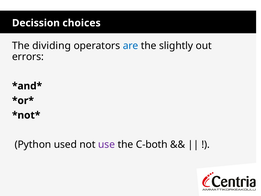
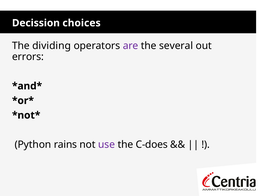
are colour: blue -> purple (131, 46)
slightly: slightly -> several (176, 46)
used: used -> rains (65, 144)
C-both: C-both -> C-does (152, 144)
